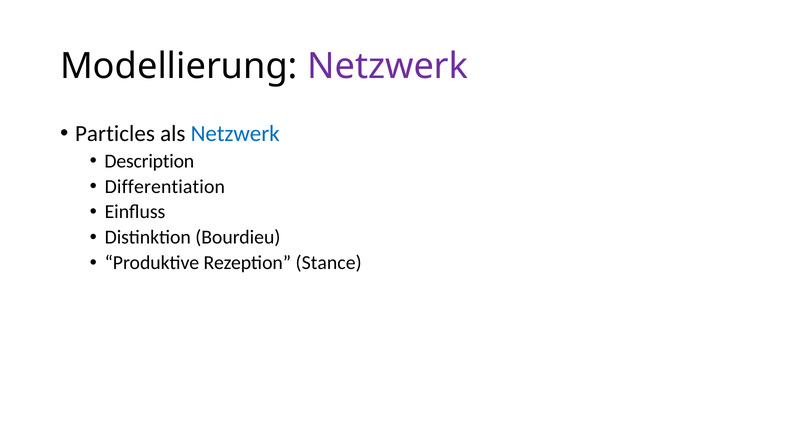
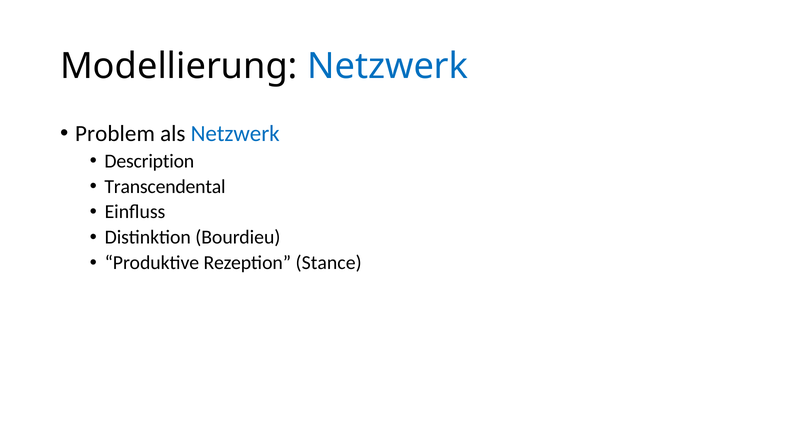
Netzwerk colour: purple -> blue (388, 66)
Particles: Particles -> Problem (115, 134)
Differentiation: Differentiation -> Transcendental (165, 186)
